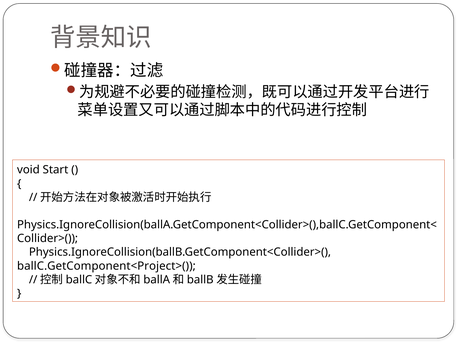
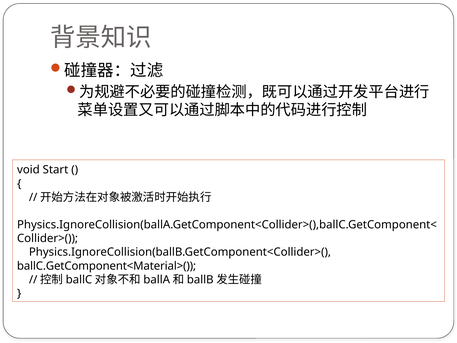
ballC.GetComponent<Project>(: ballC.GetComponent<Project>( -> ballC.GetComponent<Material>( (107, 266)
